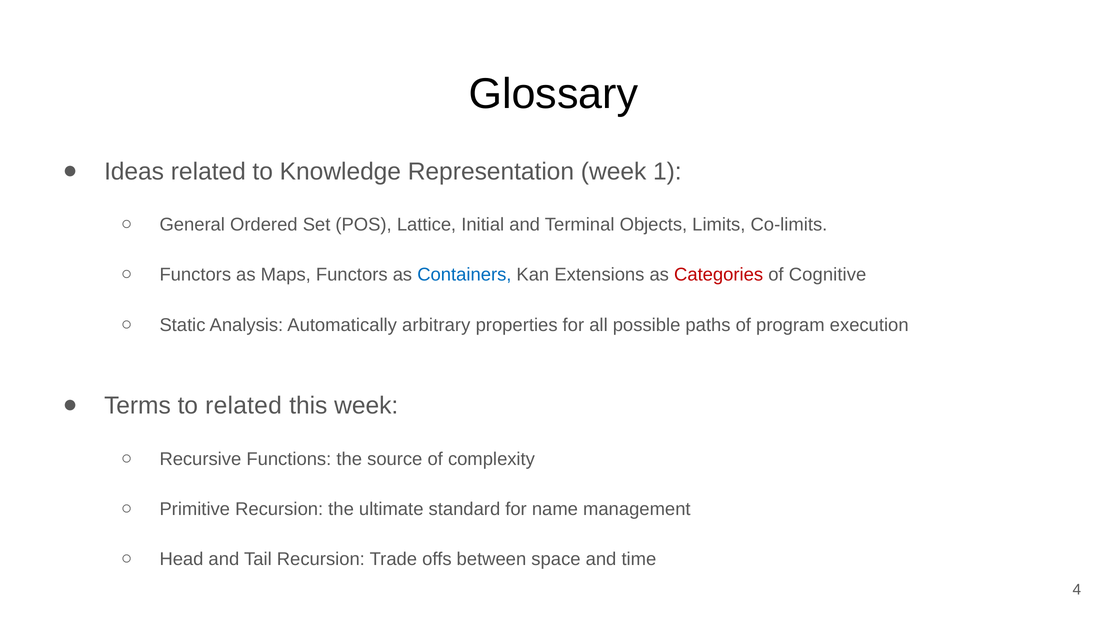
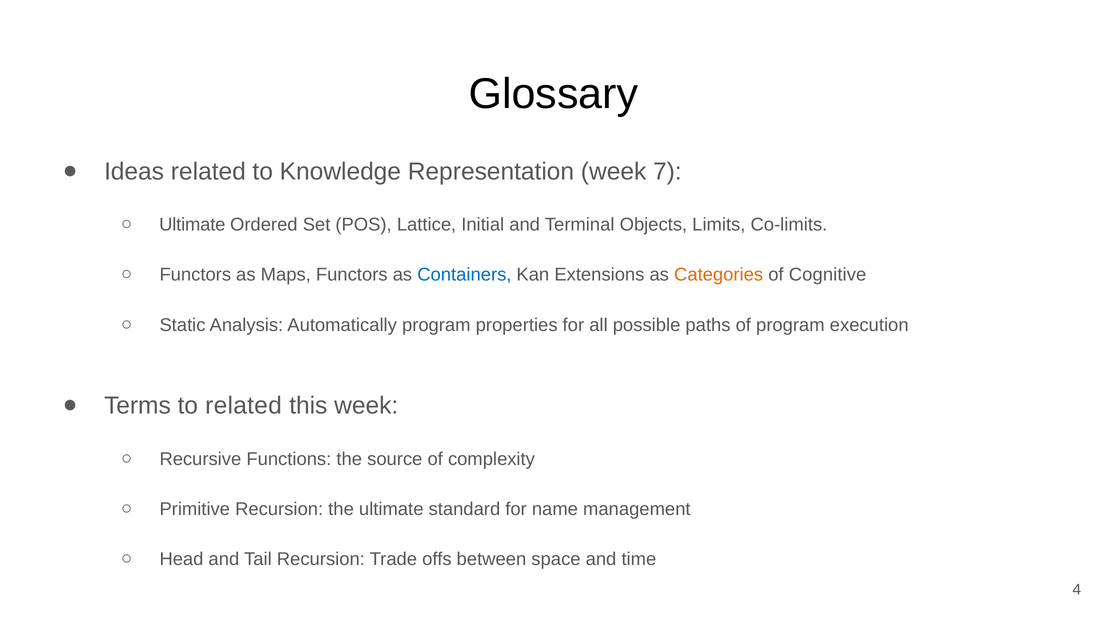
1: 1 -> 7 (667, 171)
General: General -> Ultimate (192, 225)
Categories colour: red -> orange (719, 275)
Automatically arbitrary: arbitrary -> program (436, 325)
